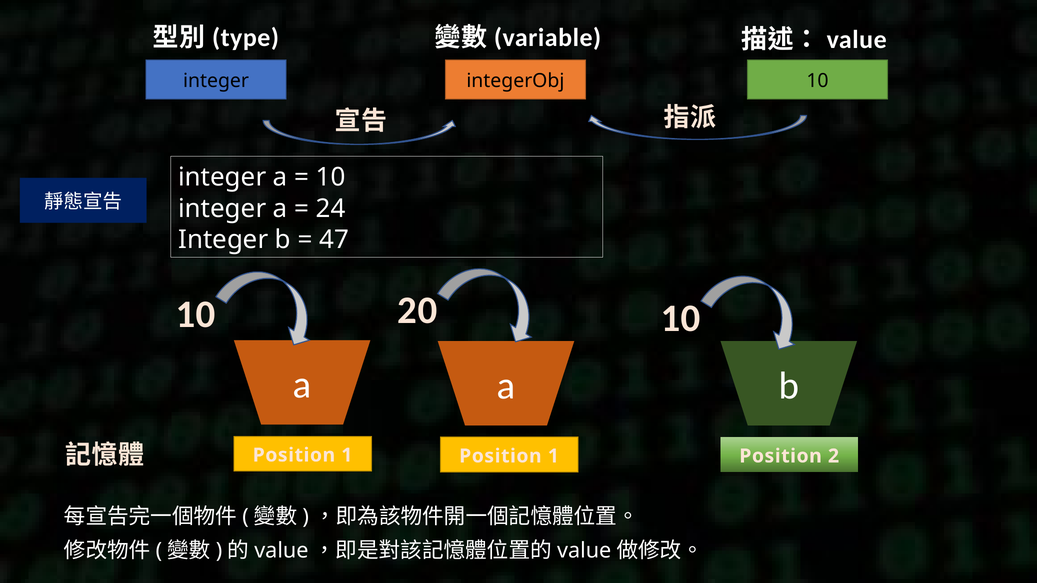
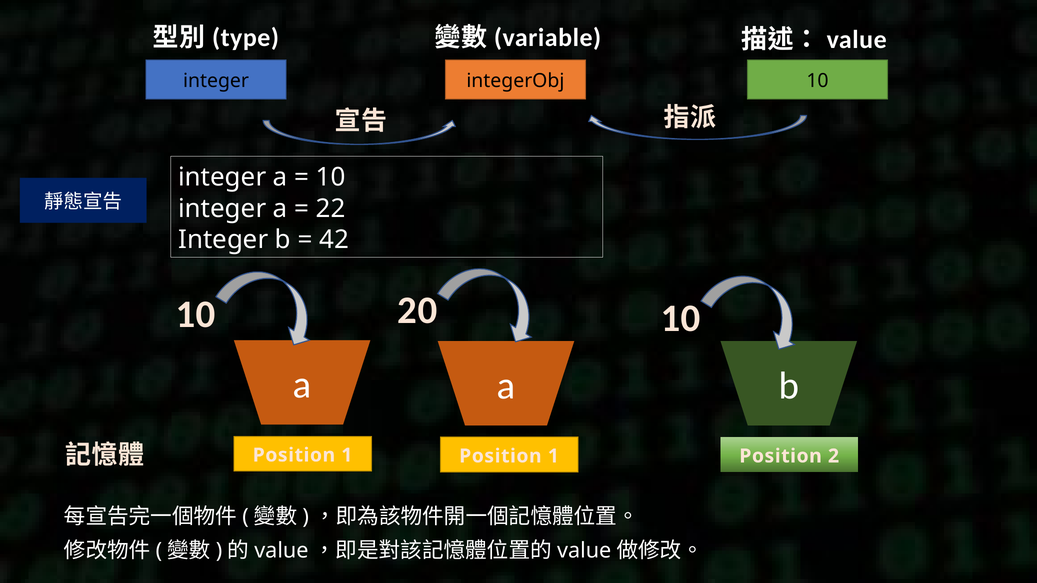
24: 24 -> 22 (331, 209)
47: 47 -> 42 (334, 240)
